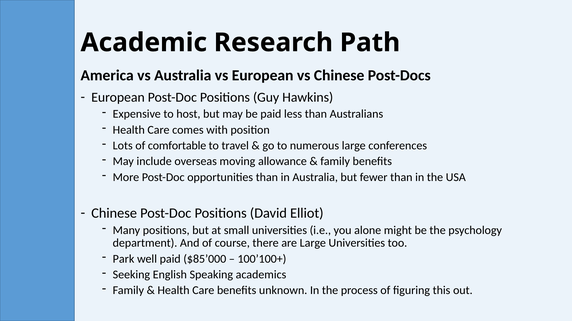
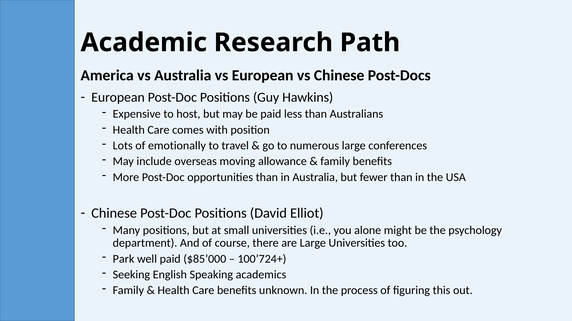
comfortable: comfortable -> emotionally (177, 146)
100’100+: 100’100+ -> 100’724+ (262, 259)
